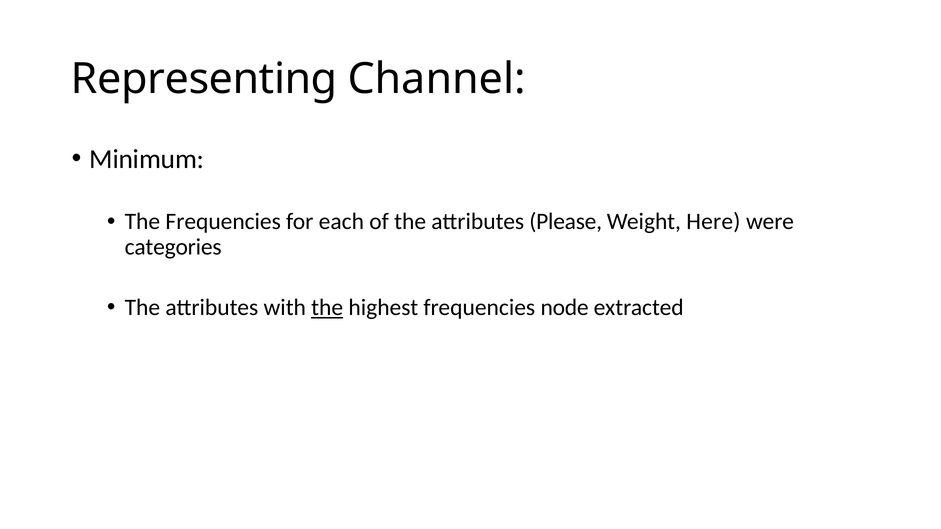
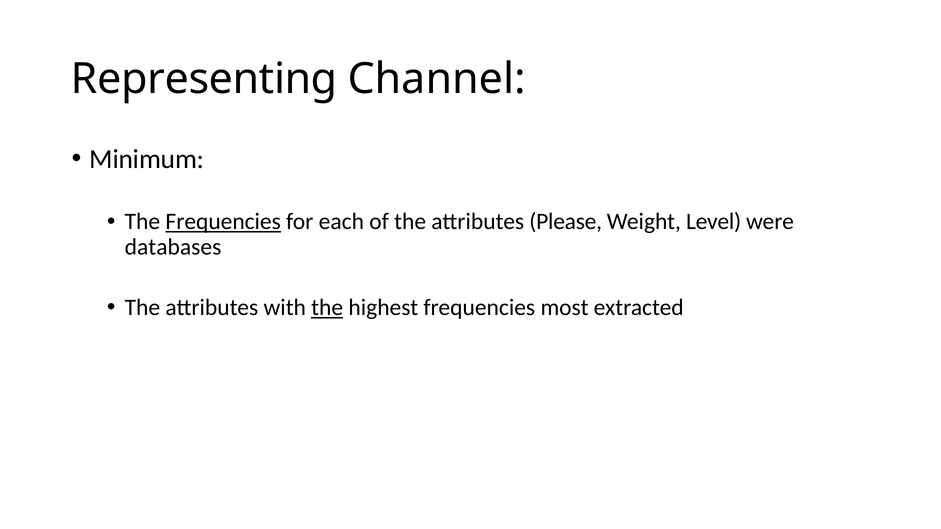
Frequencies underline: none -> present (223, 222)
Here: Here -> Level (714, 222)
categories: categories -> databases (173, 247)
node: node -> most (565, 308)
